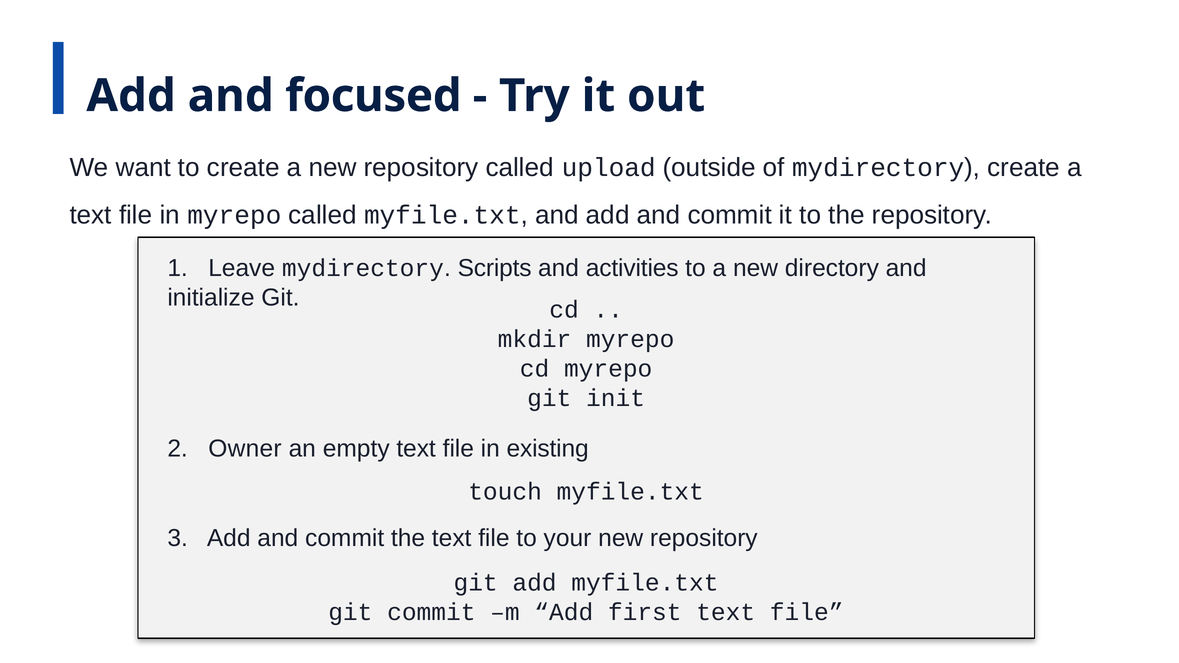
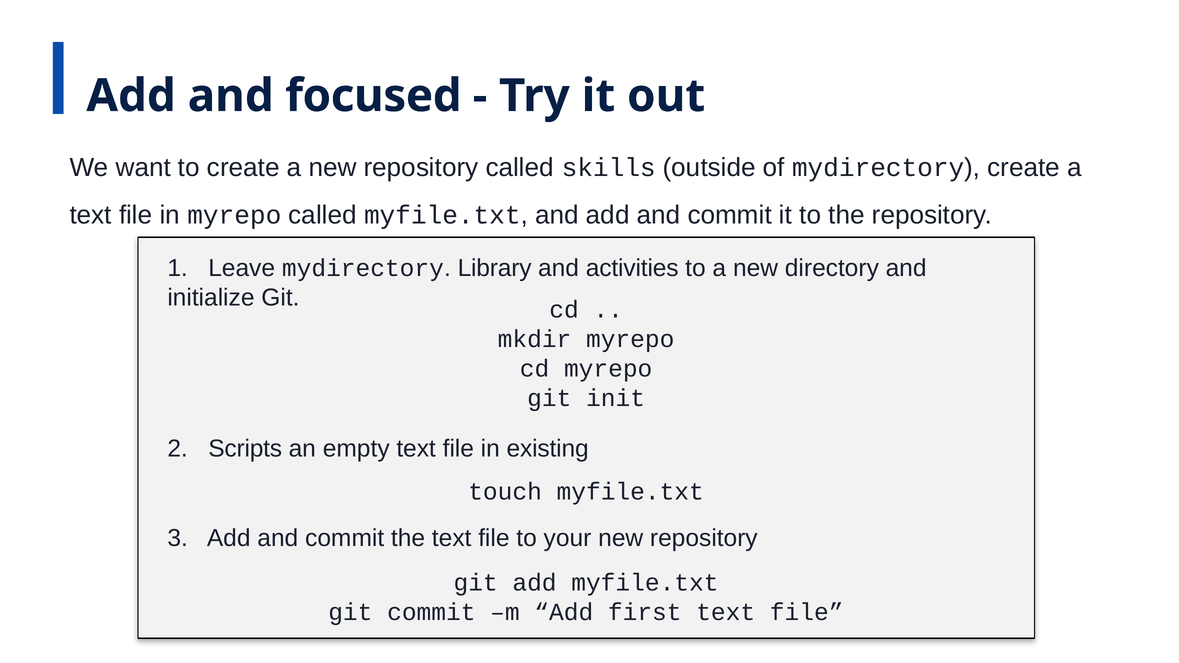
upload: upload -> skills (609, 168)
Scripts: Scripts -> Library (495, 268)
Owner: Owner -> Scripts (245, 449)
